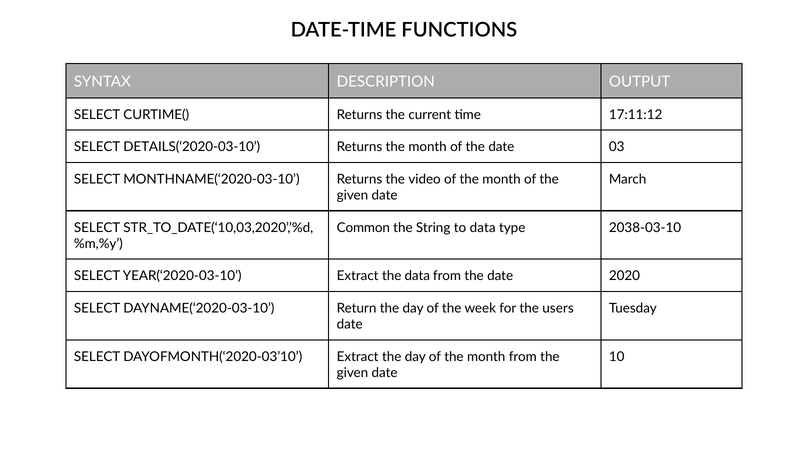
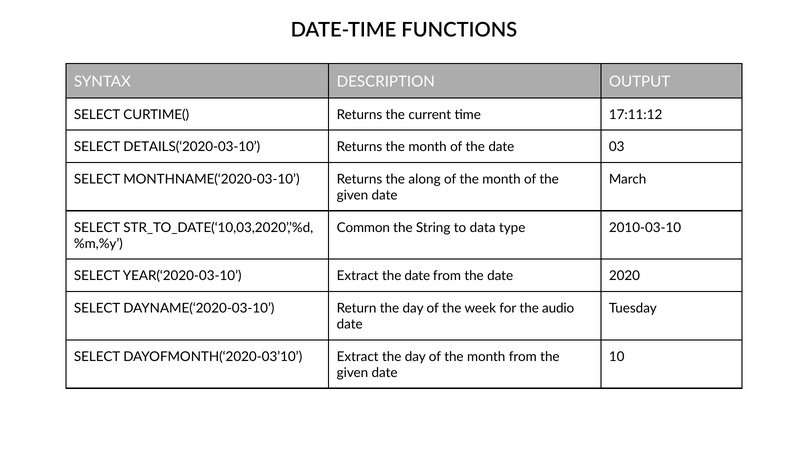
video: video -> along (425, 179)
2038-03-10: 2038-03-10 -> 2010-03-10 (645, 228)
Extract the data: data -> date (417, 276)
users: users -> audio (558, 309)
